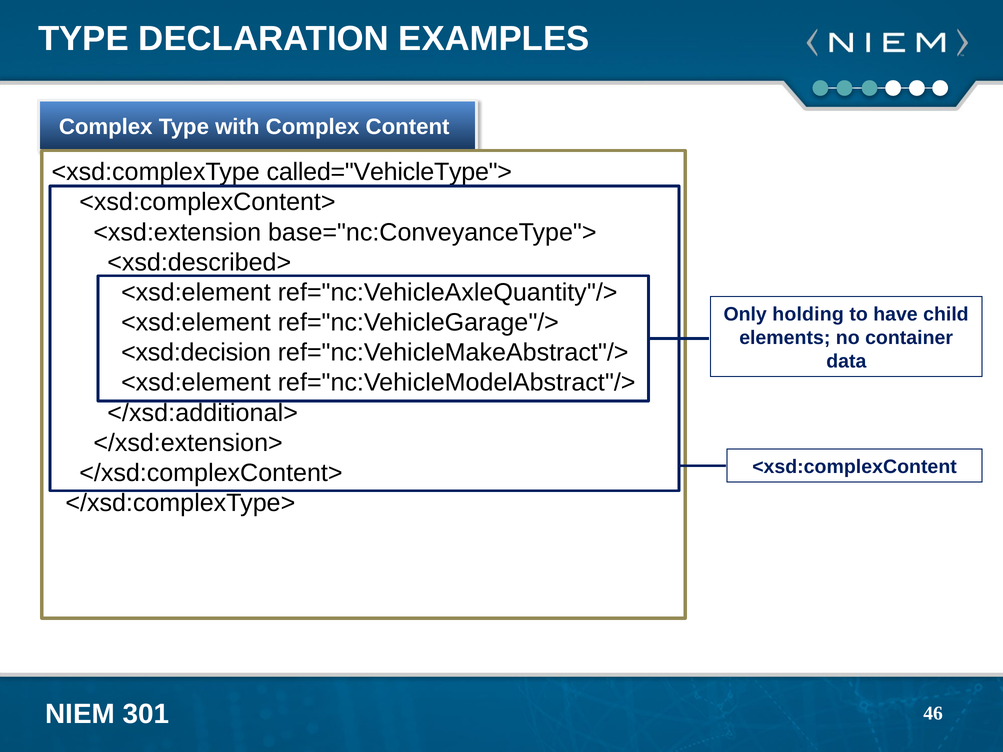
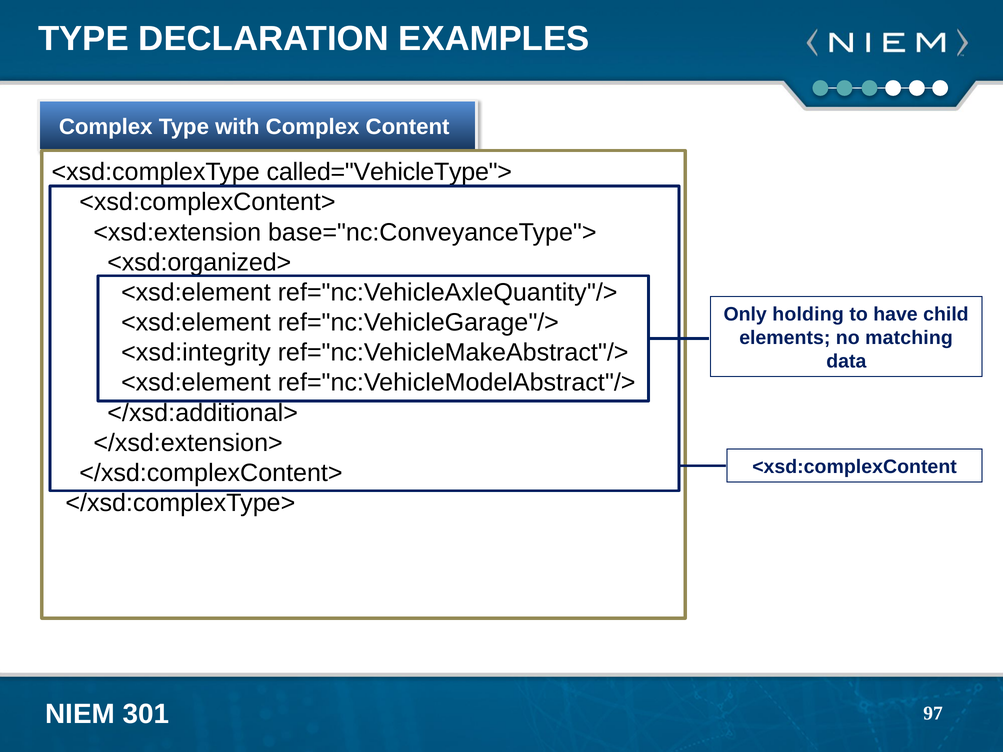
<xsd:described>: <xsd:described> -> <xsd:organized> (199, 262)
container: container -> matching (909, 338)
<xsd:decision: <xsd:decision -> <xsd:integrity (196, 353)
46: 46 -> 97 (933, 714)
